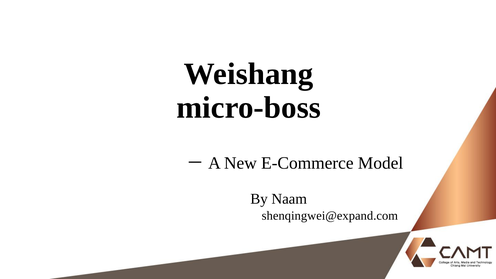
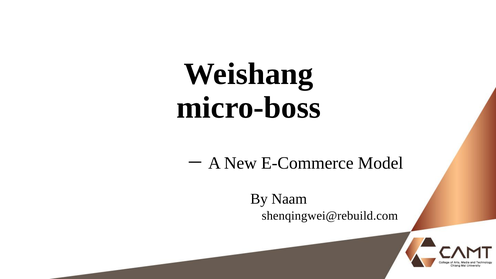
shenqingwei@expand.com: shenqingwei@expand.com -> shenqingwei@rebuild.com (330, 216)
